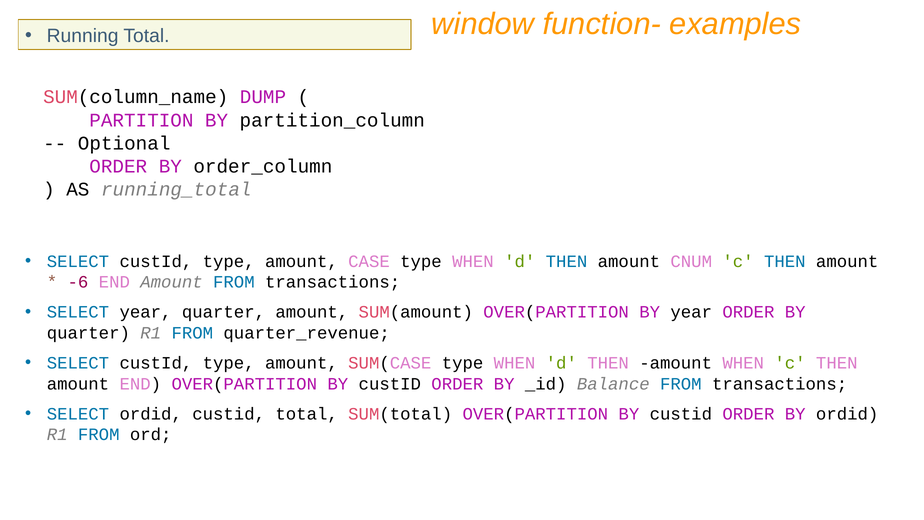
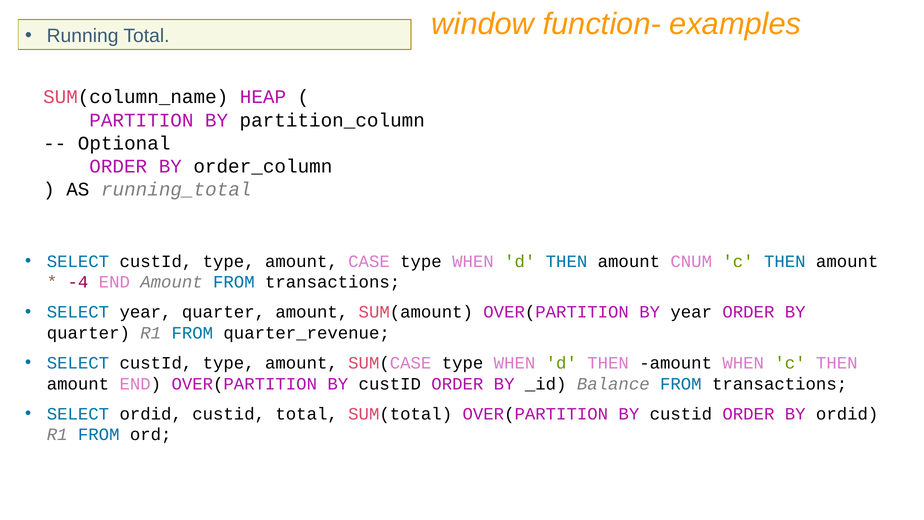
DUMP: DUMP -> HEAP (263, 97)
-6: -6 -> -4 (78, 282)
